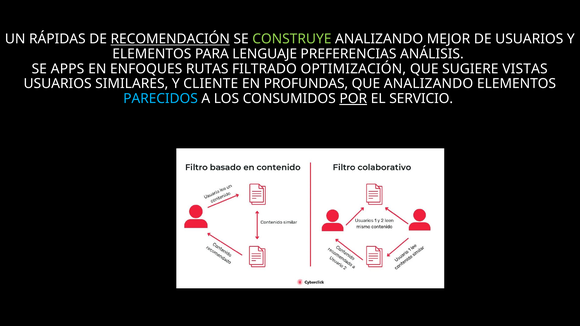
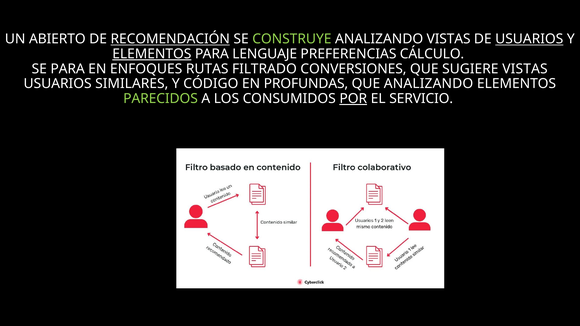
RÁPIDAS: RÁPIDAS -> ABIERTO (57, 39)
ANALIZANDO MEJOR: MEJOR -> VISTAS (449, 39)
USUARIOS underline: none -> present (529, 39)
ELEMENTOS underline: none -> present (152, 54)
ANÁLISIS: ANÁLISIS -> CÁLCULO (432, 54)
SE APPS: APPS -> PARA (68, 69)
OPTIMIZACIÓN: OPTIMIZACIÓN -> CONVERSIONES (353, 69)
CLIENTE: CLIENTE -> CÓDIGO (211, 84)
PARECIDOS colour: light blue -> light green (161, 99)
